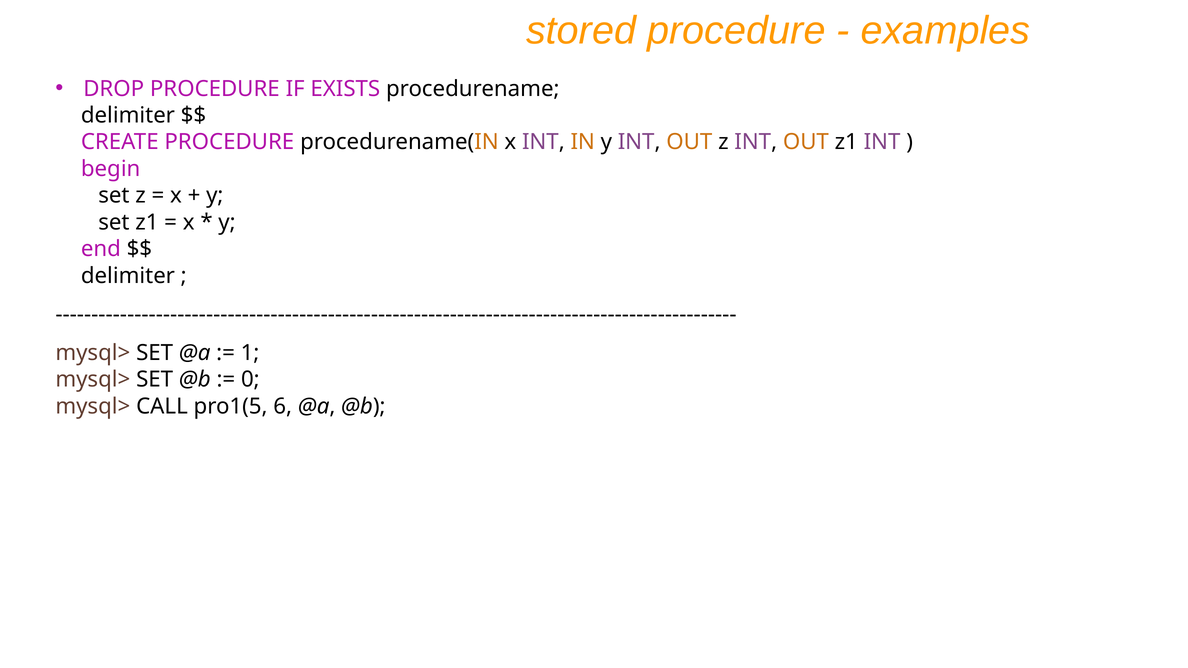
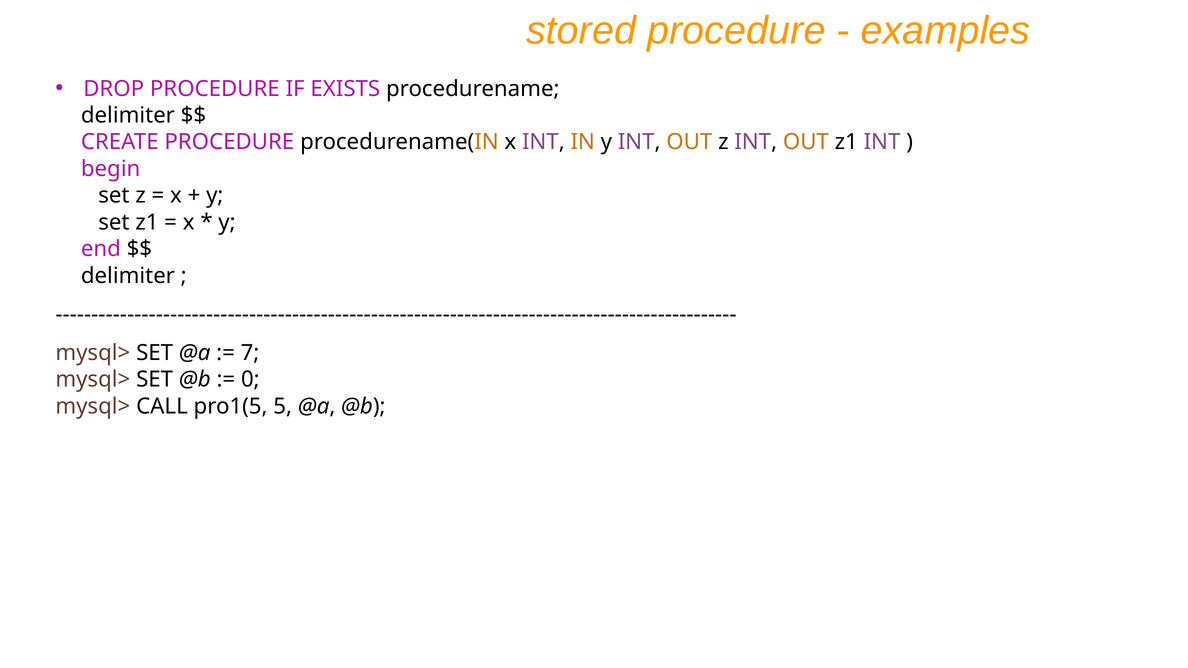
1: 1 -> 7 (250, 353)
6: 6 -> 5 (283, 406)
